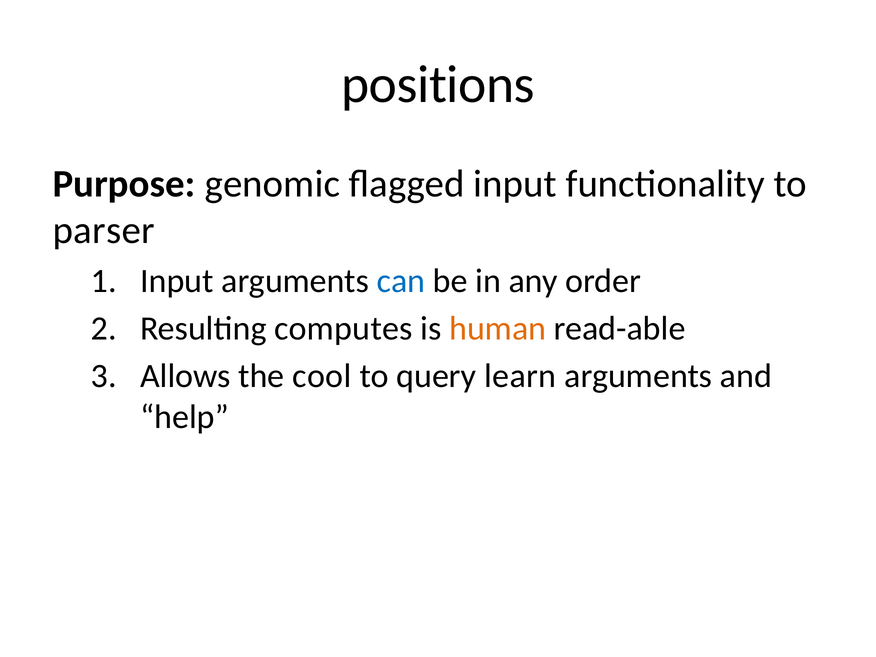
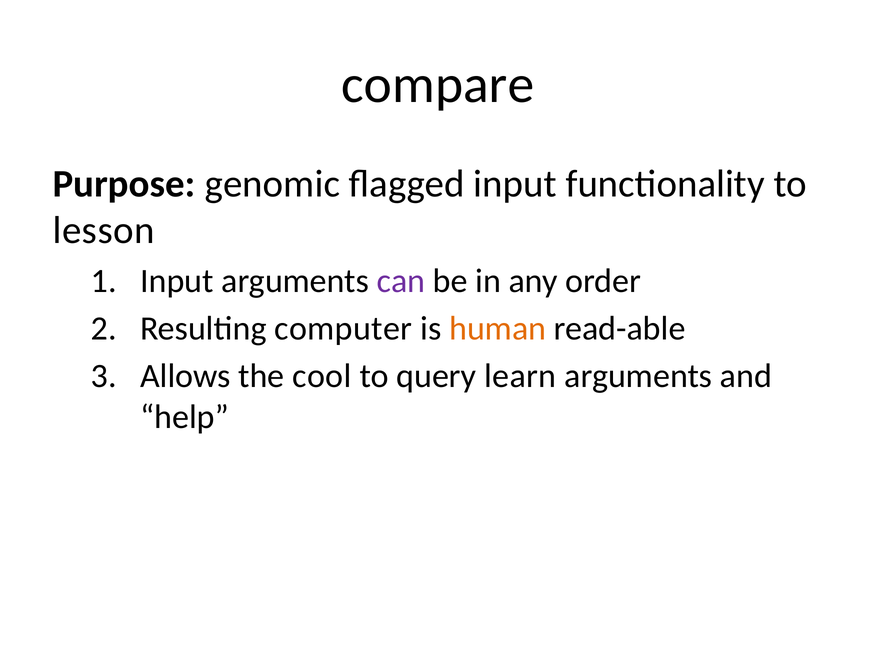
positions: positions -> compare (438, 85)
parser: parser -> lesson (104, 231)
can colour: blue -> purple (401, 281)
computes: computes -> computer (343, 328)
